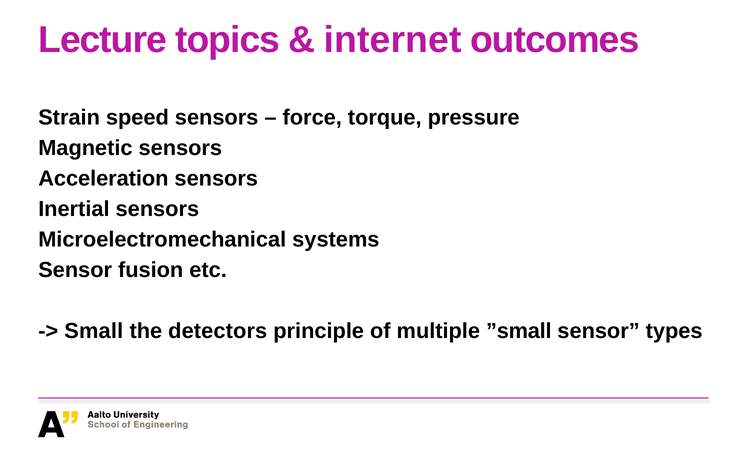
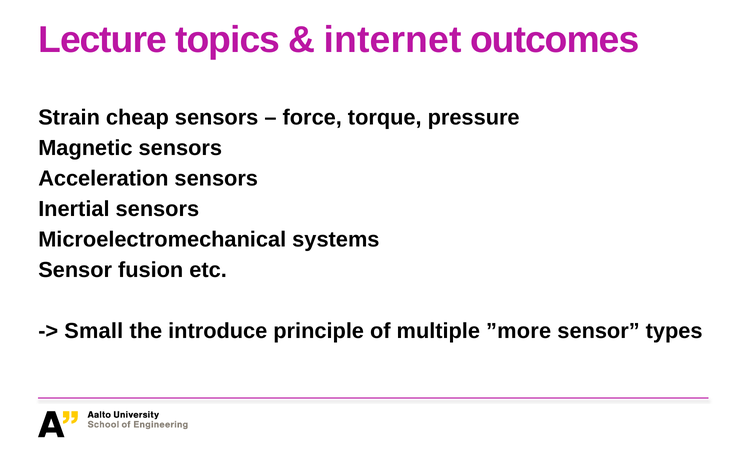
speed: speed -> cheap (137, 118)
detectors: detectors -> introduce (218, 331)
”small: ”small -> ”more (519, 331)
